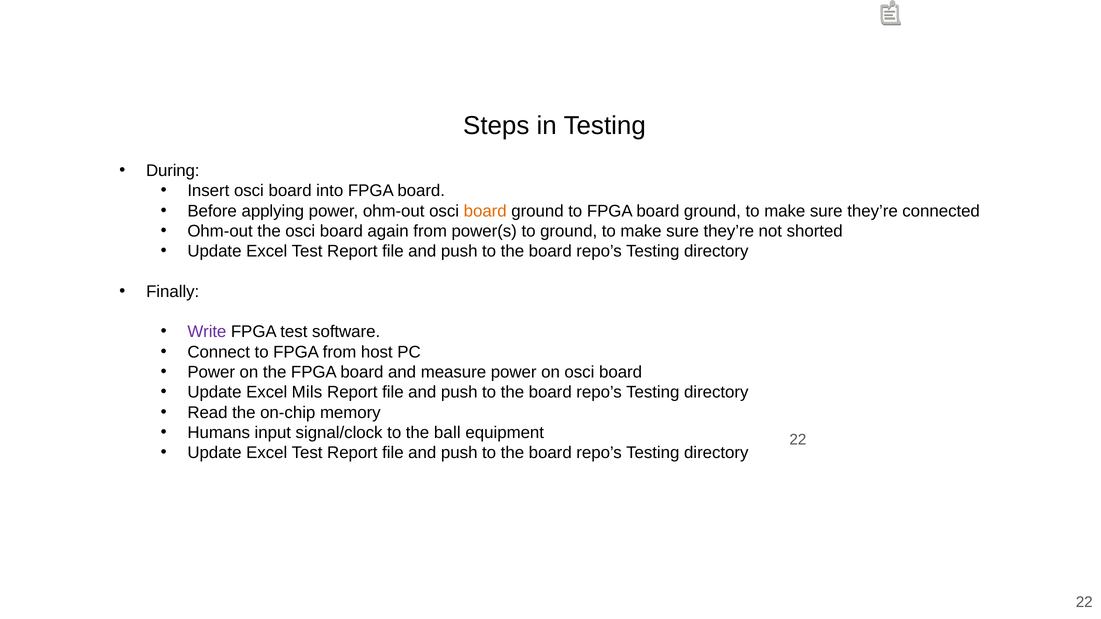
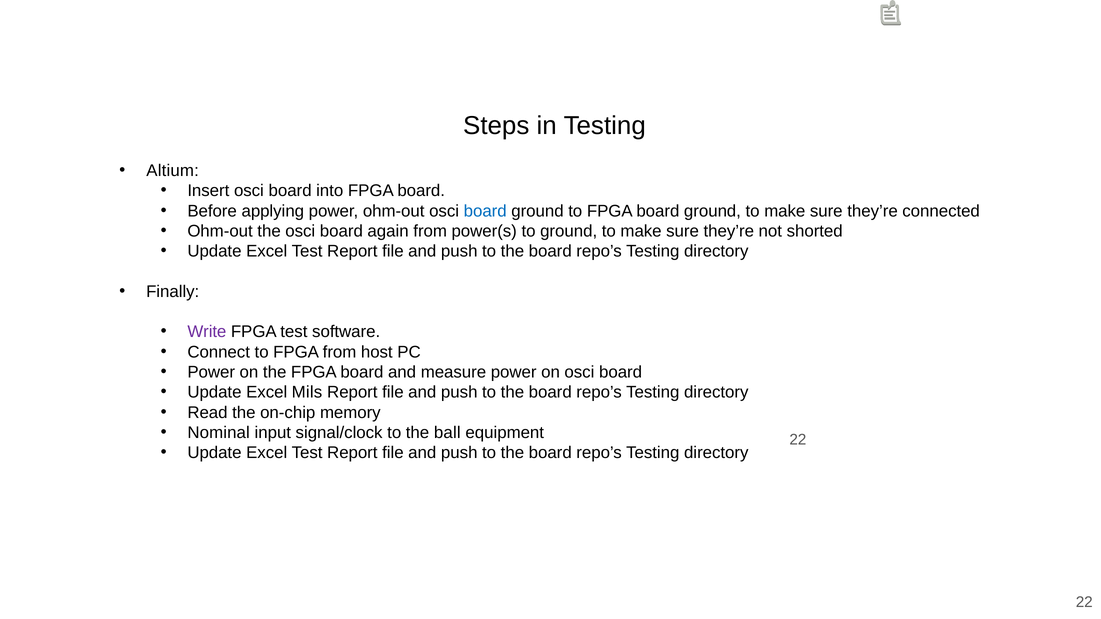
During: During -> Altium (173, 171)
board colour: orange -> blue (485, 211)
Humans: Humans -> Nominal (219, 433)
